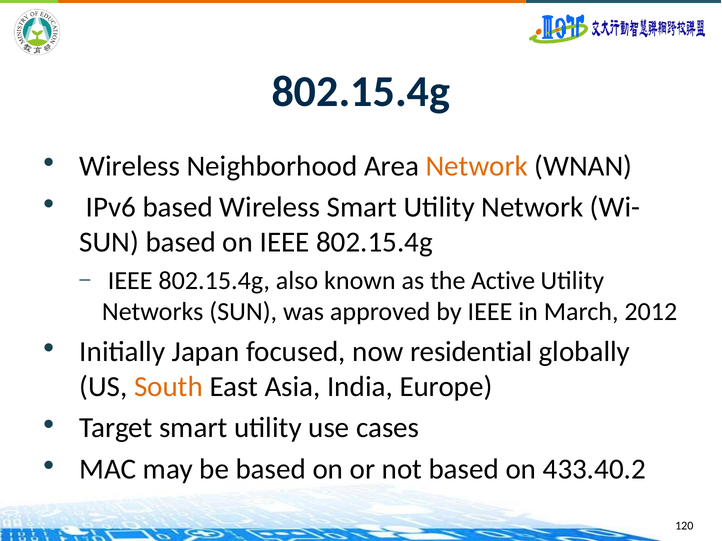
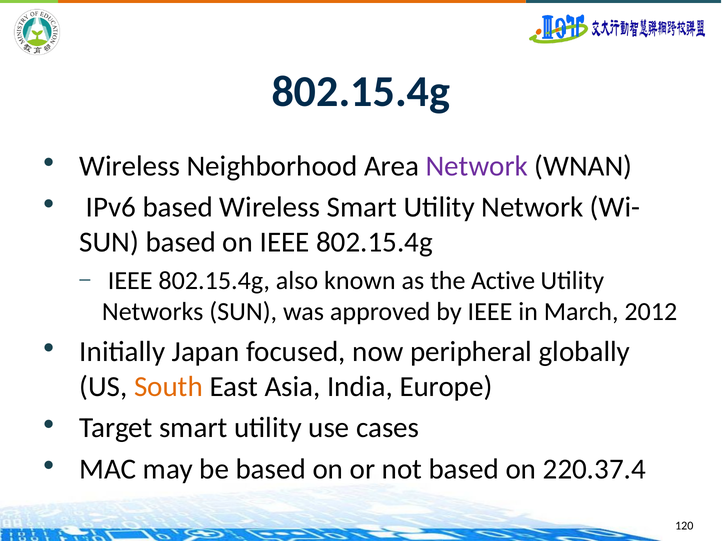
Network colour: orange -> purple (477, 166)
residential: residential -> peripheral (471, 352)
433.40.2: 433.40.2 -> 220.37.4 (594, 469)
